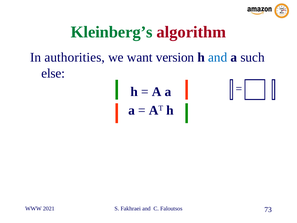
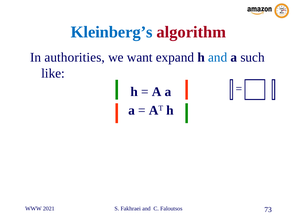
Kleinberg’s colour: green -> blue (112, 32)
version: version -> expand (175, 57)
else: else -> like (53, 73)
